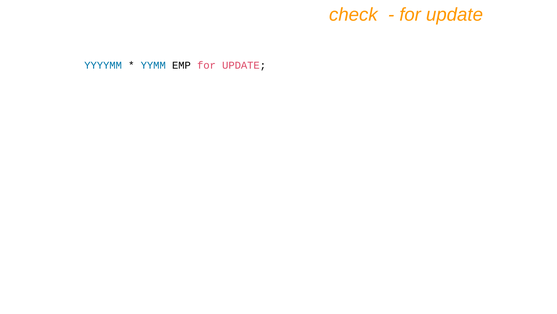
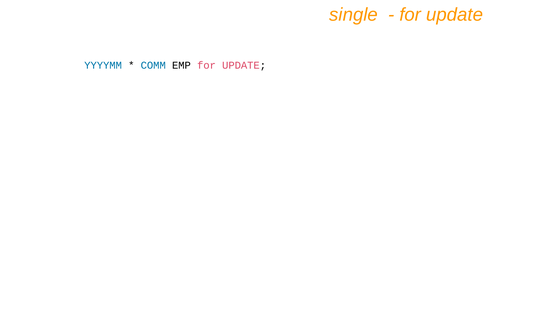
check: check -> single (354, 14)
YYMM: YYMM -> COMM (153, 65)
